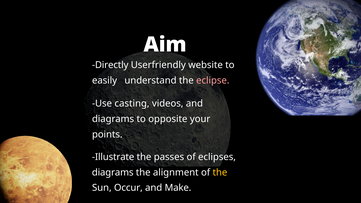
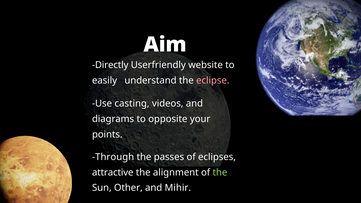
Illustrate: Illustrate -> Through (113, 157)
diagrams: diagrams -> attractive (113, 172)
the colour: yellow -> light green (220, 172)
Occur: Occur -> Other (128, 188)
Make: Make -> Mihir (178, 188)
